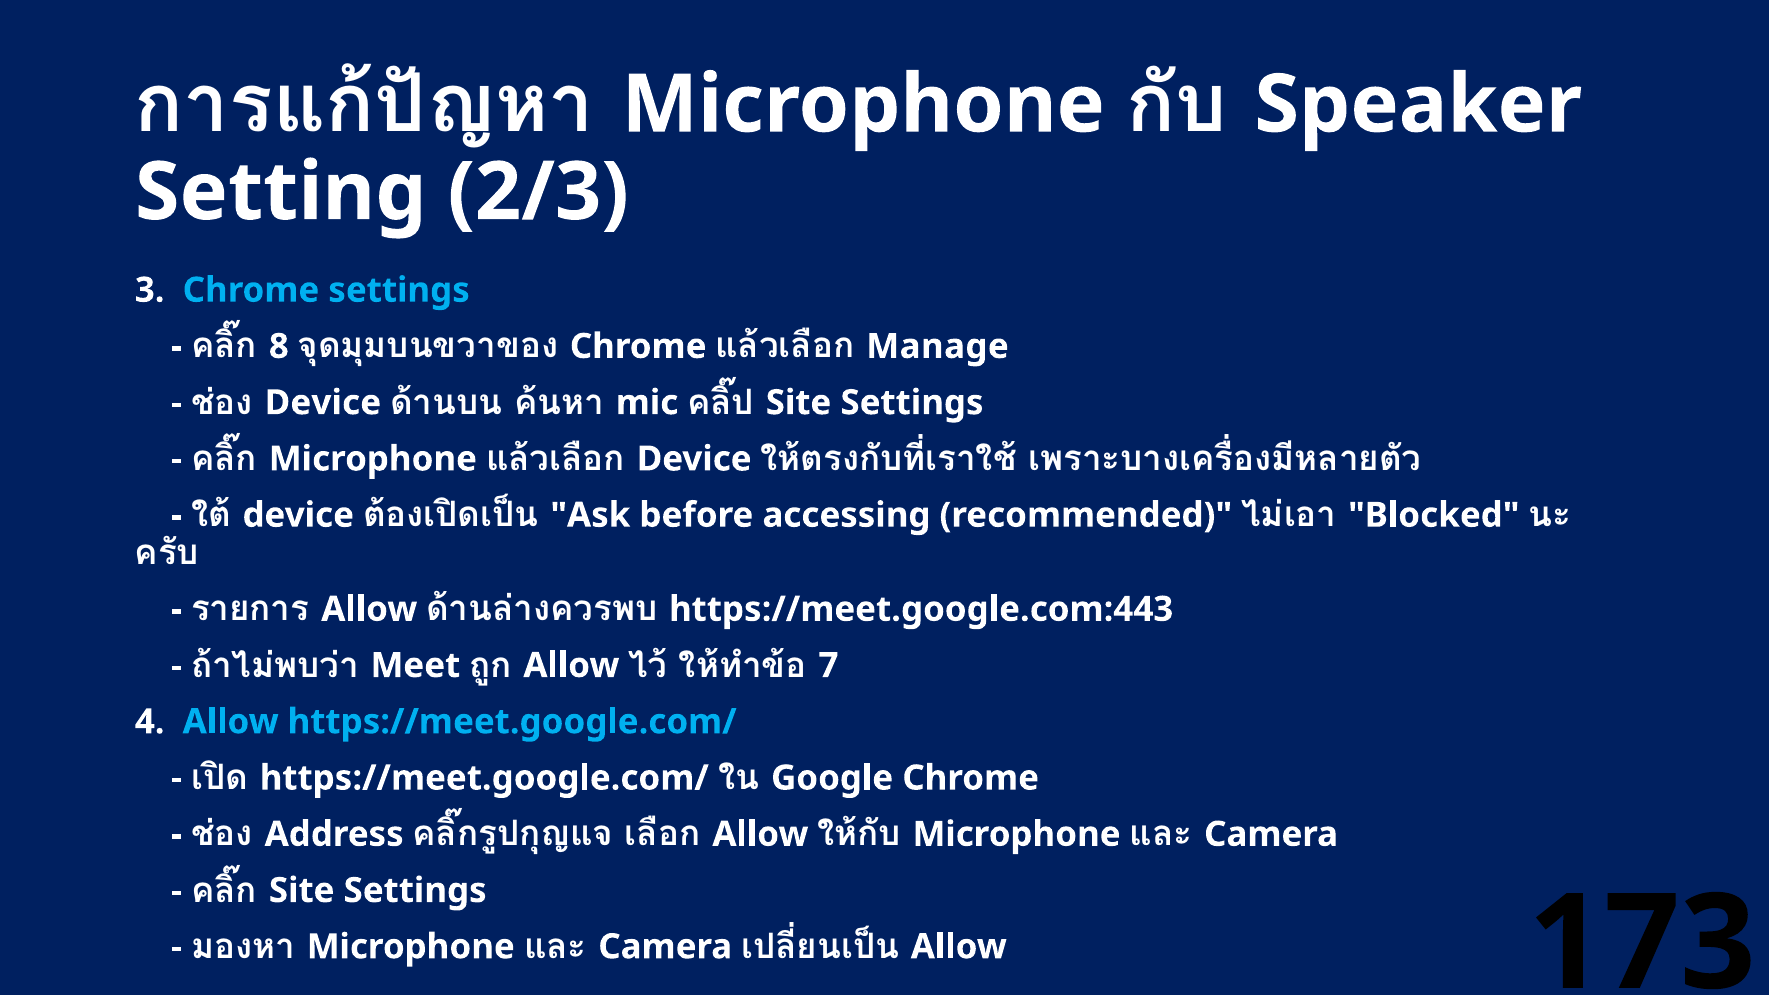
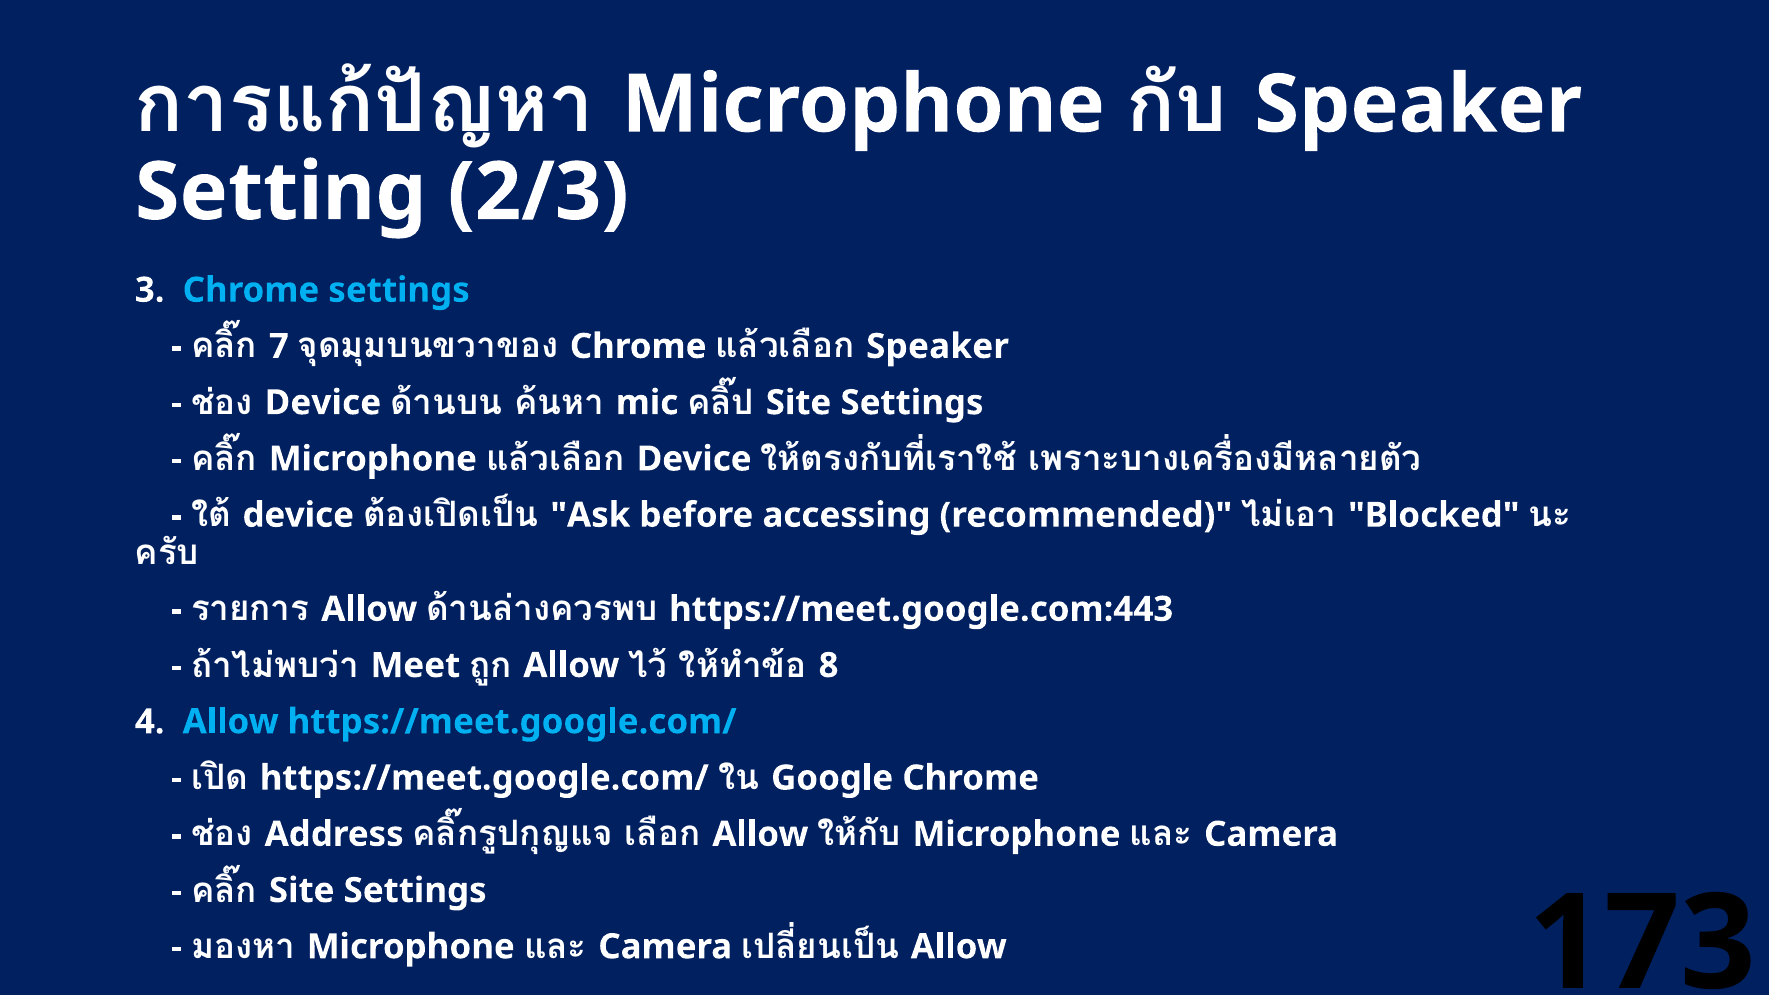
8: 8 -> 7 (279, 346)
Manage: Manage -> Speaker (938, 346)
7: 7 -> 8 (829, 666)
